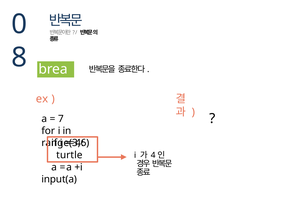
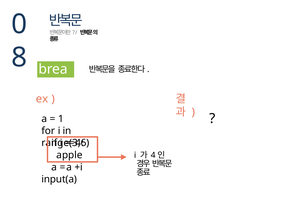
7: 7 -> 1 (61, 119)
turtle: turtle -> apple (69, 155)
